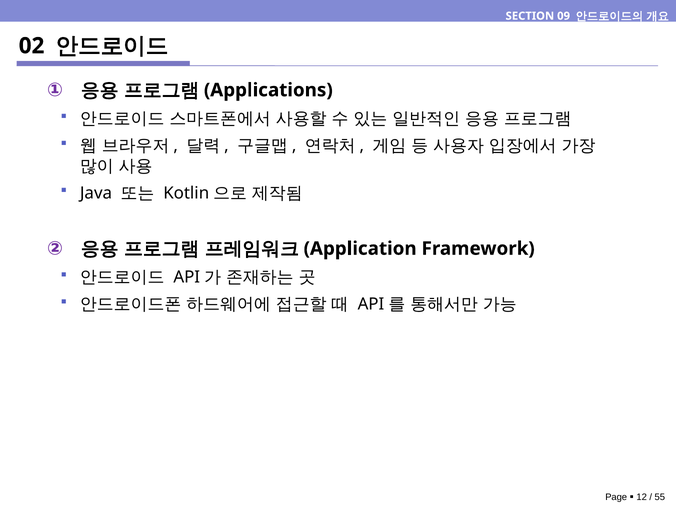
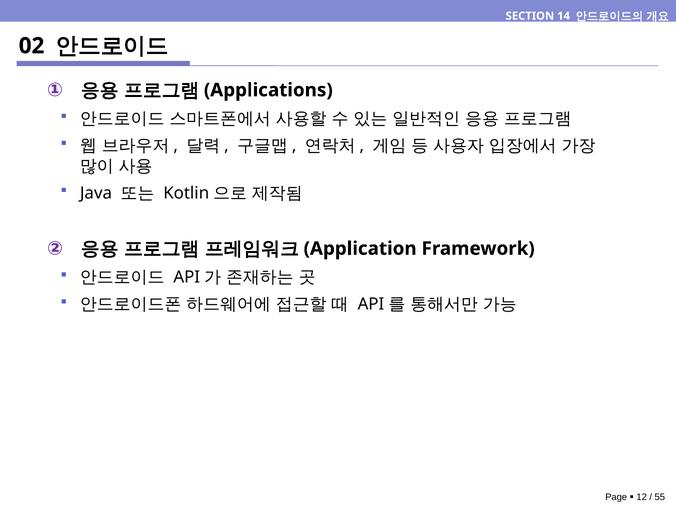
09: 09 -> 14 (564, 16)
